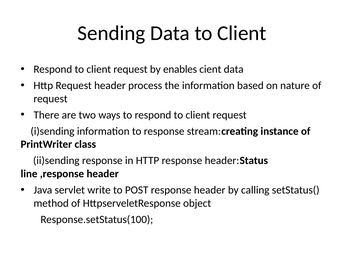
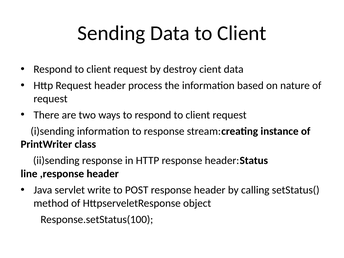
enables: enables -> destroy (180, 69)
